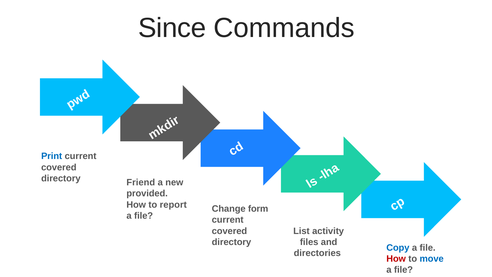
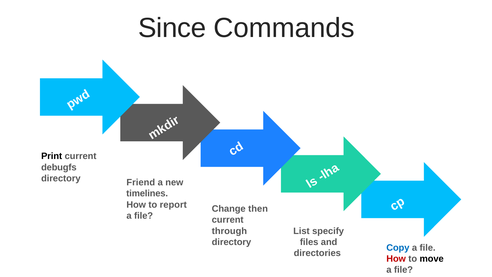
Print colour: blue -> black (52, 156)
covered: covered -> debugfs (59, 167)
provided: provided -> timelines (147, 193)
form: form -> then (258, 209)
covered: covered -> through (229, 231)
activity: activity -> specify (328, 231)
move colour: blue -> black (432, 259)
